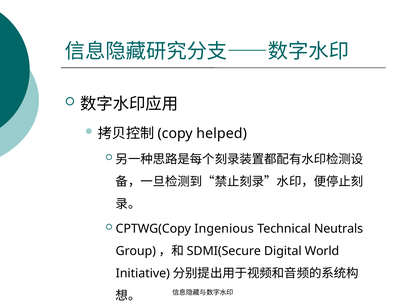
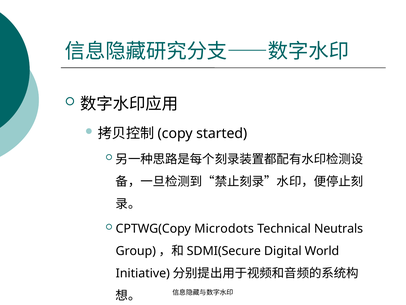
helped: helped -> started (222, 133)
Ingenious: Ingenious -> Microdots (224, 228)
